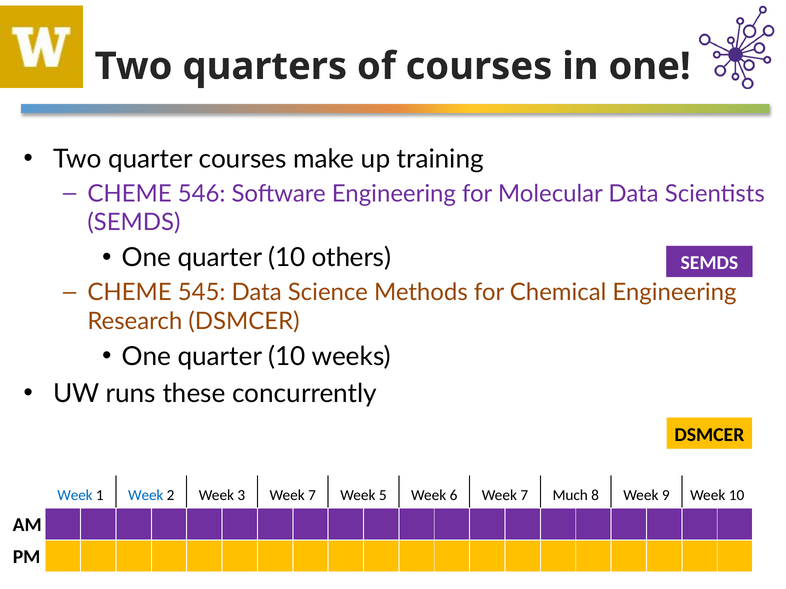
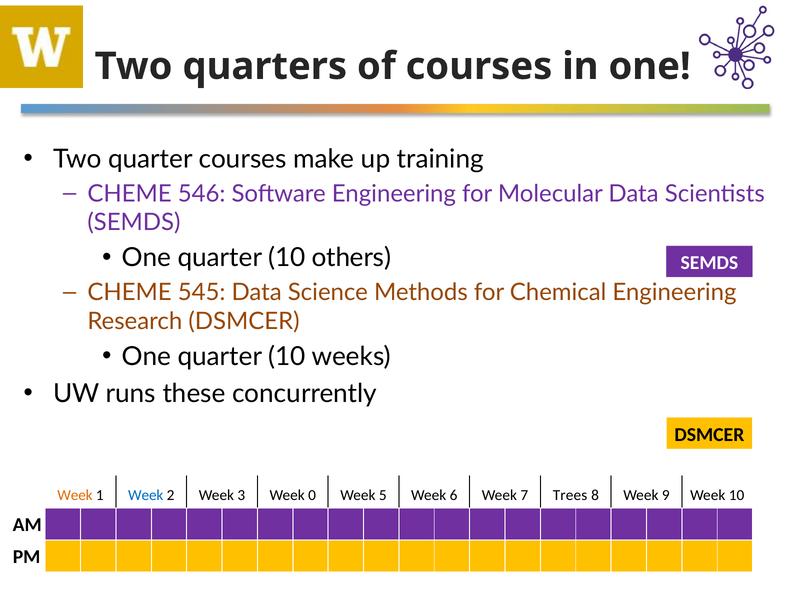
Week colour: blue -> orange (75, 495)
3 Week 7: 7 -> 0 (312, 495)
Much: Much -> Trees (570, 495)
